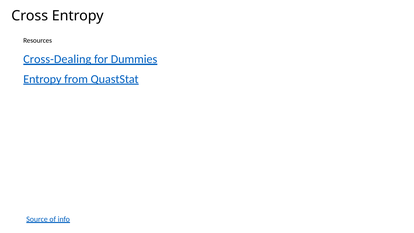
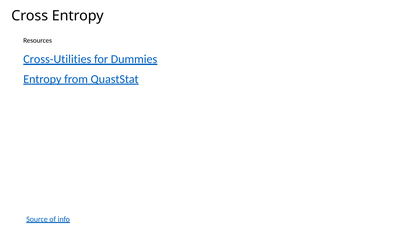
Cross-Dealing: Cross-Dealing -> Cross-Utilities (57, 59)
